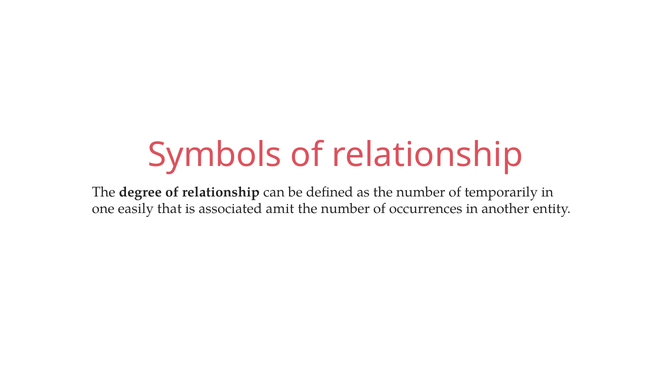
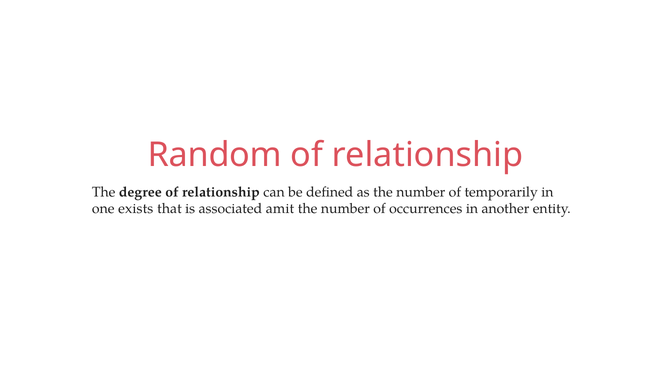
Symbols: Symbols -> Random (215, 155)
easily: easily -> exists (136, 209)
